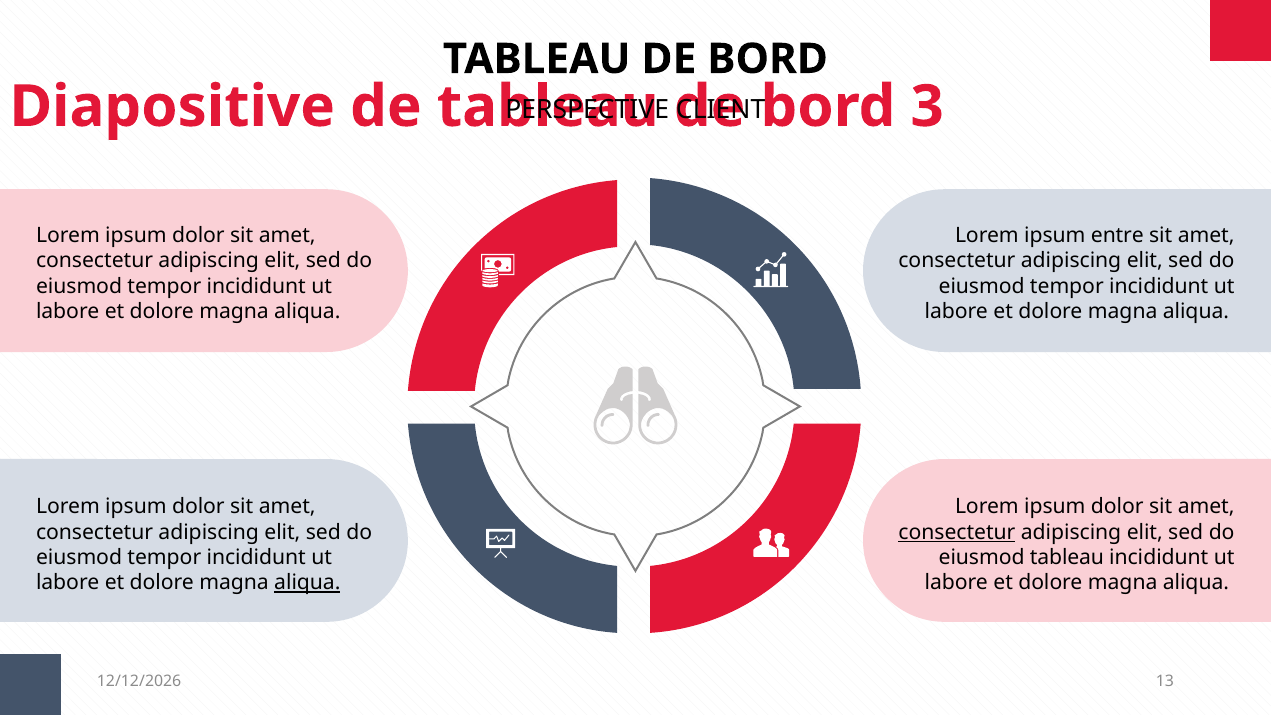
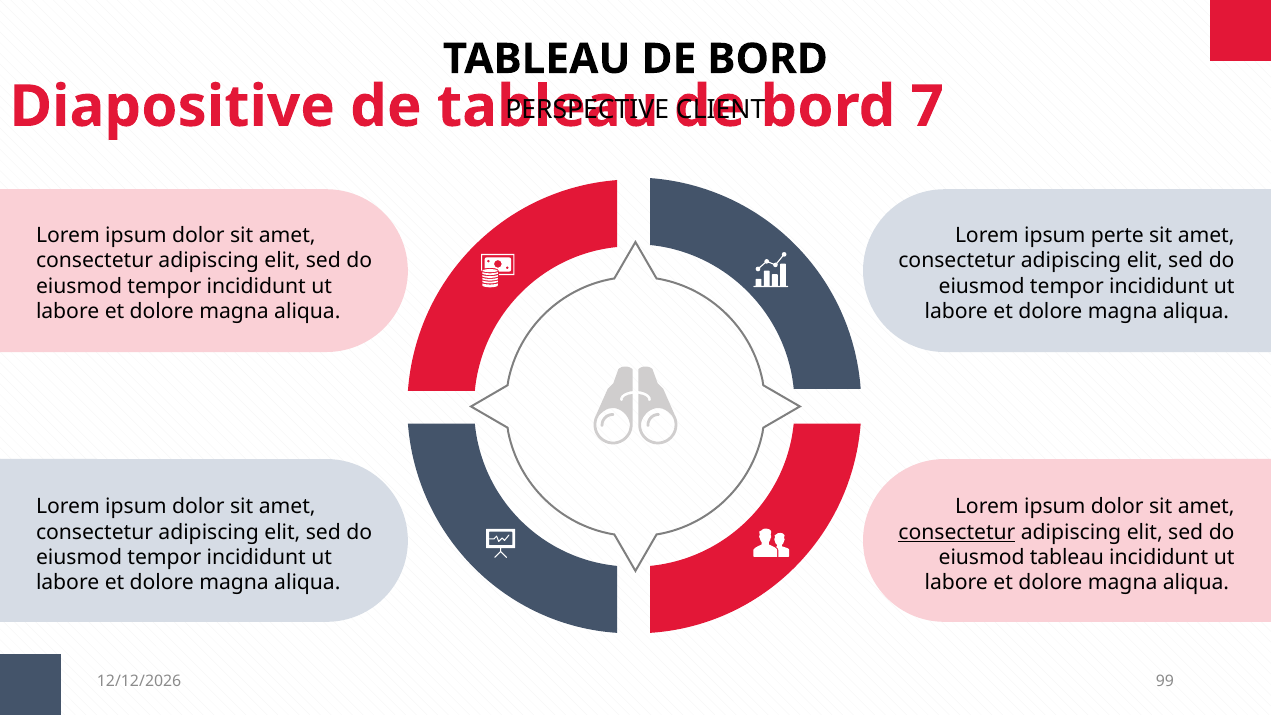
3: 3 -> 7 (927, 107)
entre: entre -> perte (1117, 235)
aliqua underline: present -> none (307, 583)
13: 13 -> 99 (1165, 681)
